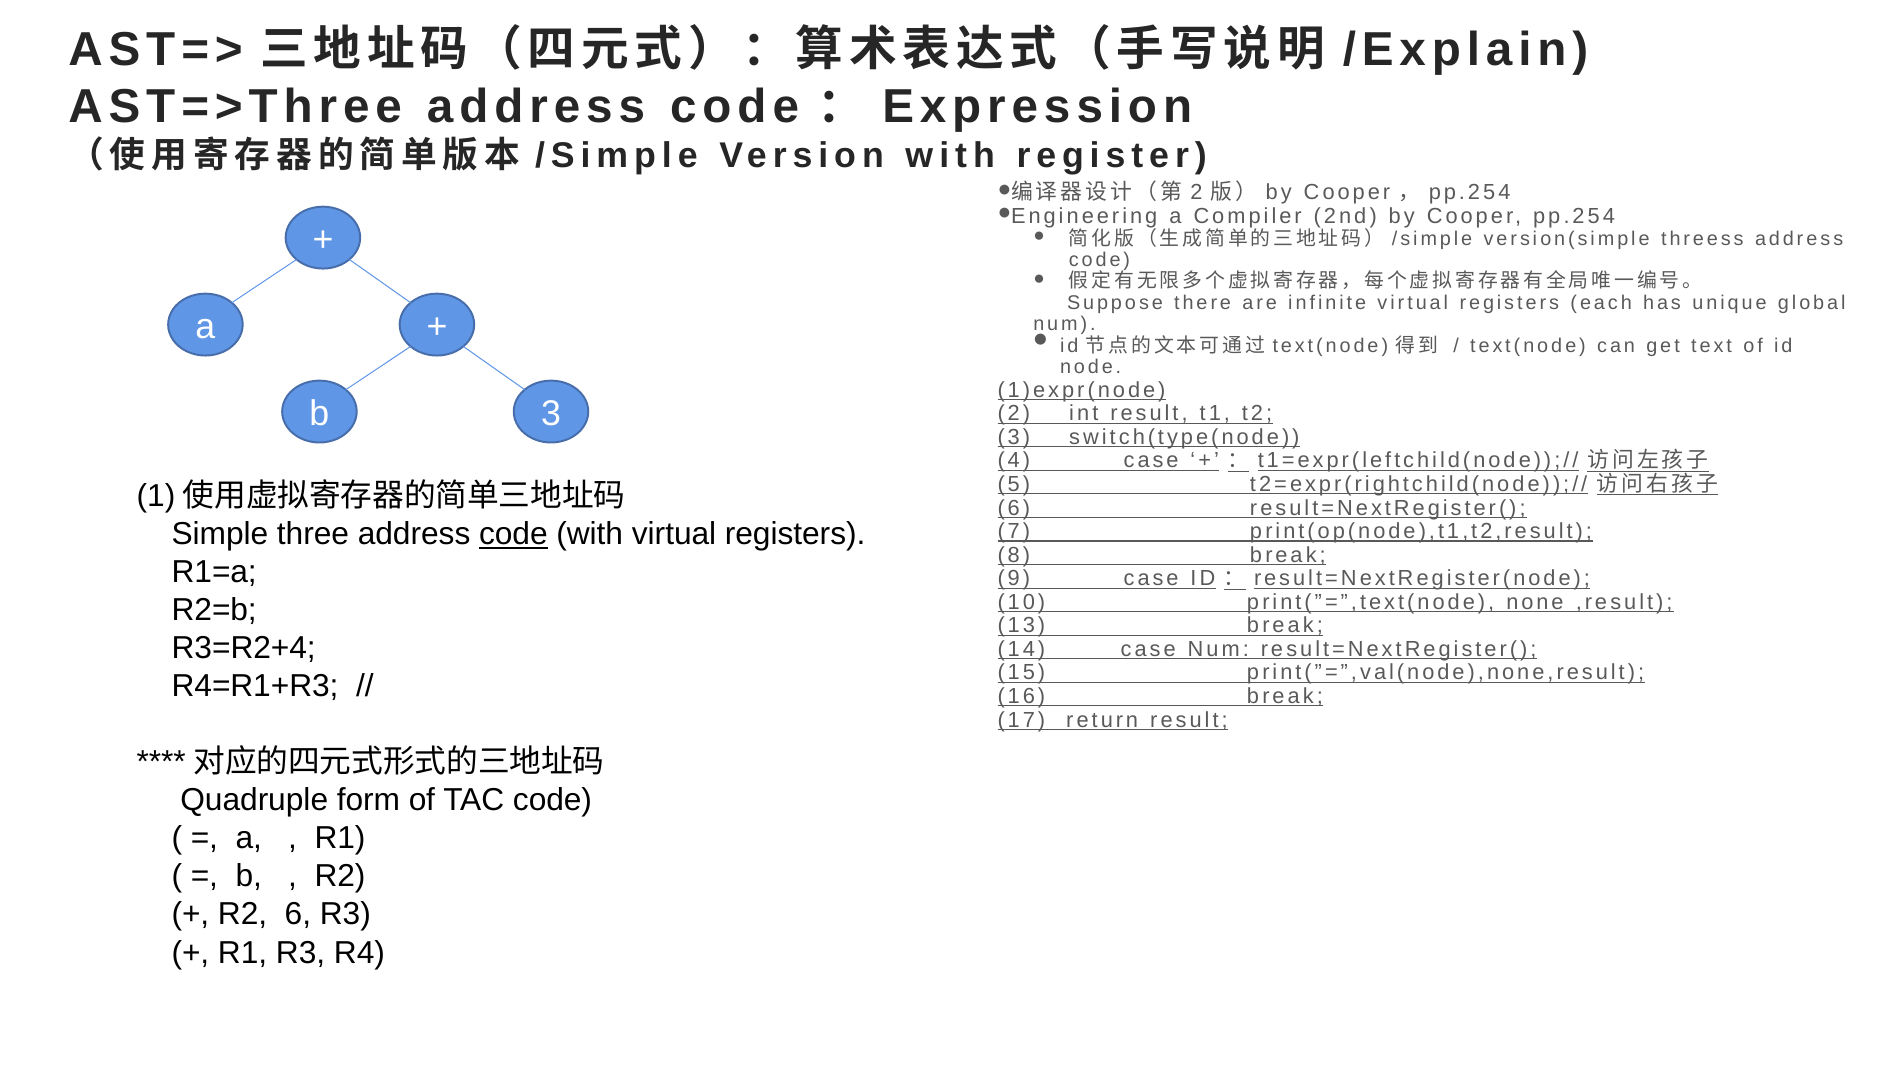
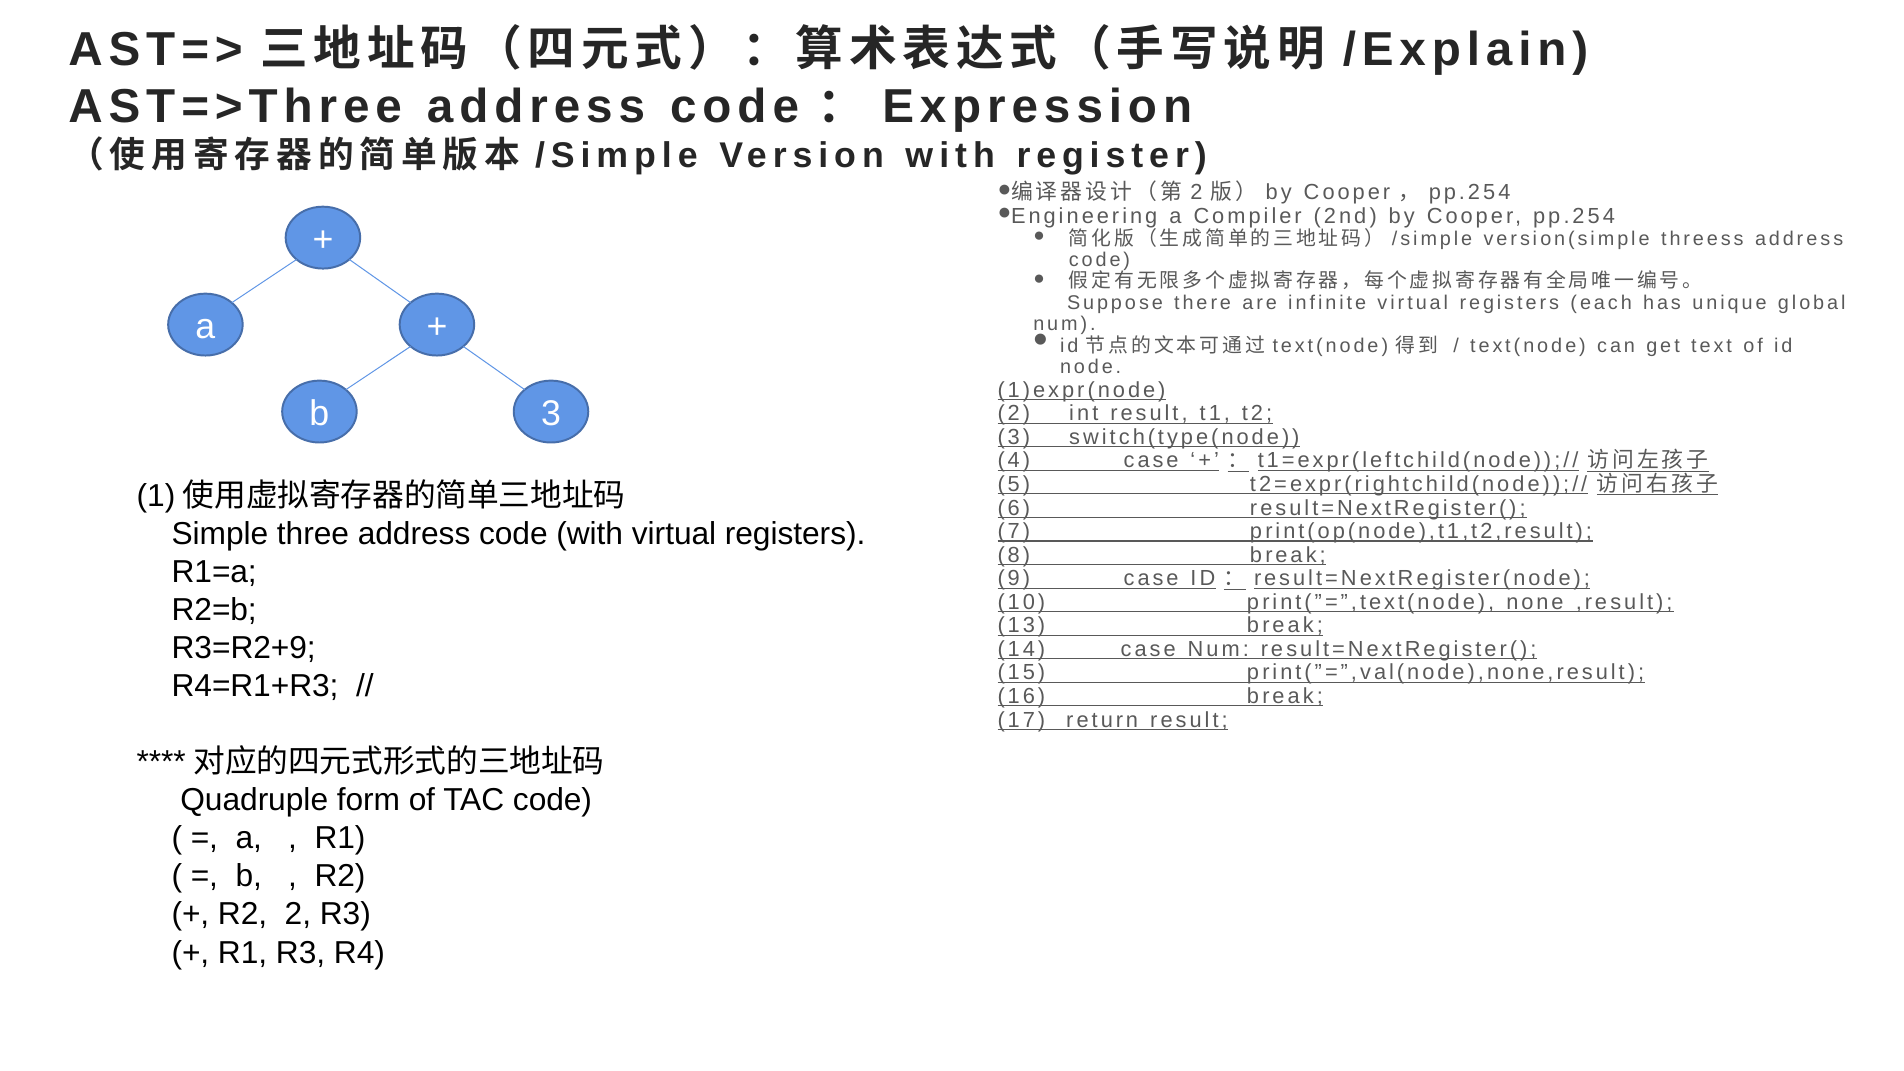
code underline: present -> none (513, 534)
R3=R2+4: R3=R2+4 -> R3=R2+9 (244, 648)
R2 6: 6 -> 2 (298, 915)
